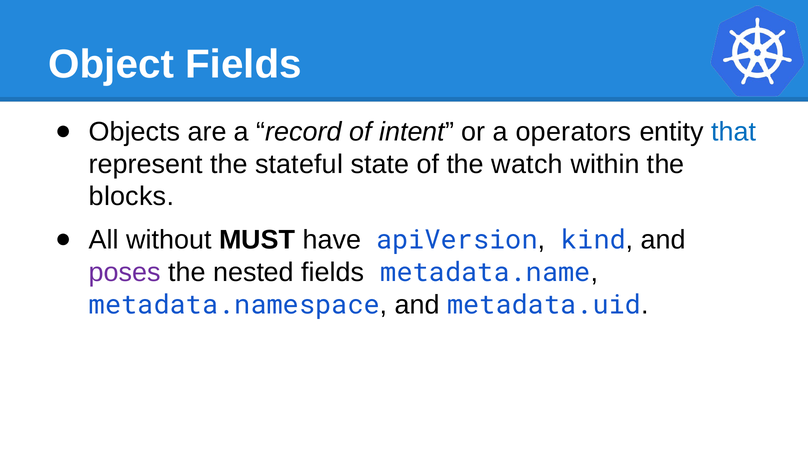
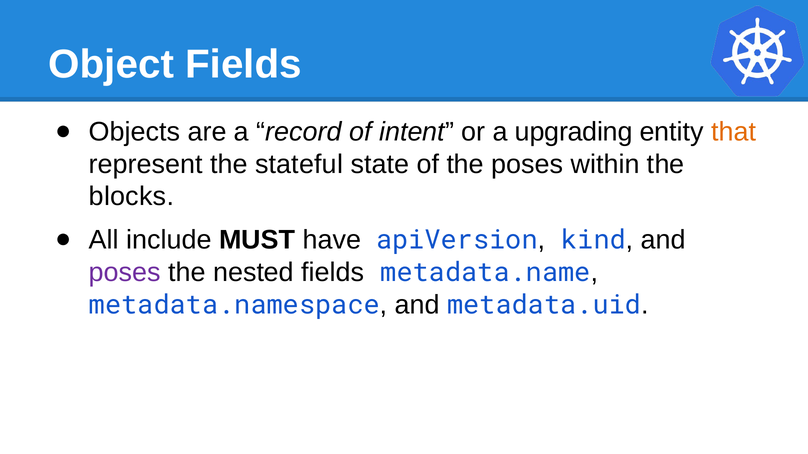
operators: operators -> upgrading (574, 132)
that colour: blue -> orange (734, 132)
the watch: watch -> poses (527, 165)
without: without -> include (169, 240)
